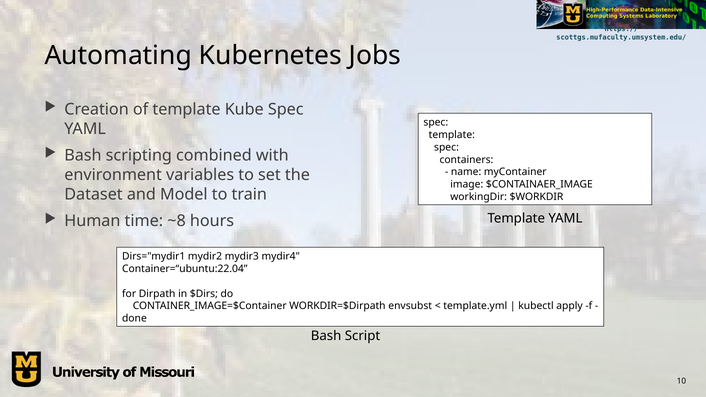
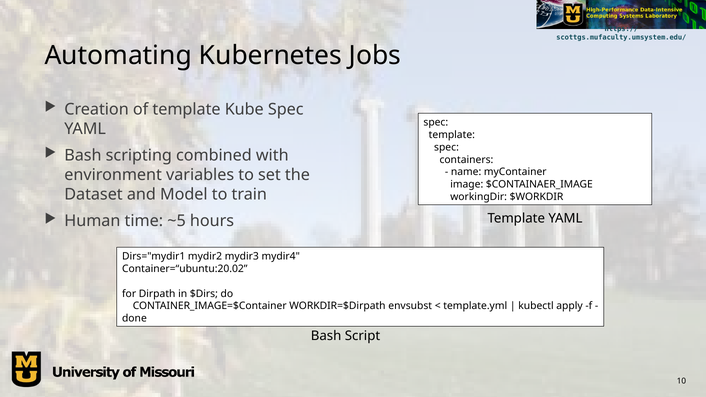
~8: ~8 -> ~5 (177, 221)
Container=“ubuntu:22.04: Container=“ubuntu:22.04 -> Container=“ubuntu:20.02 (185, 269)
